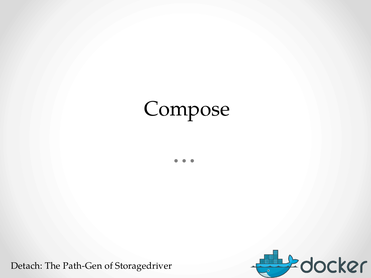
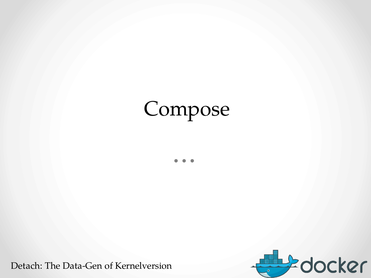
Path-Gen: Path-Gen -> Data-Gen (83, 266)
Storagedriver: Storagedriver -> Kernelversion (144, 266)
